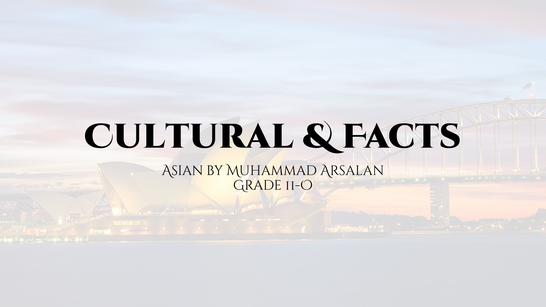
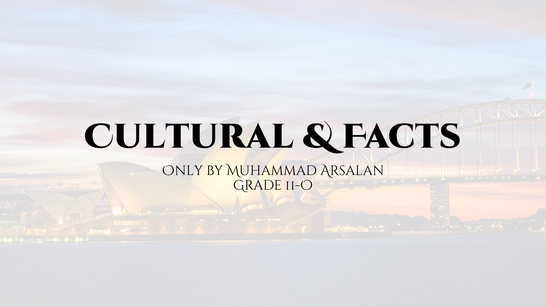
Asian: Asian -> Only (182, 171)
